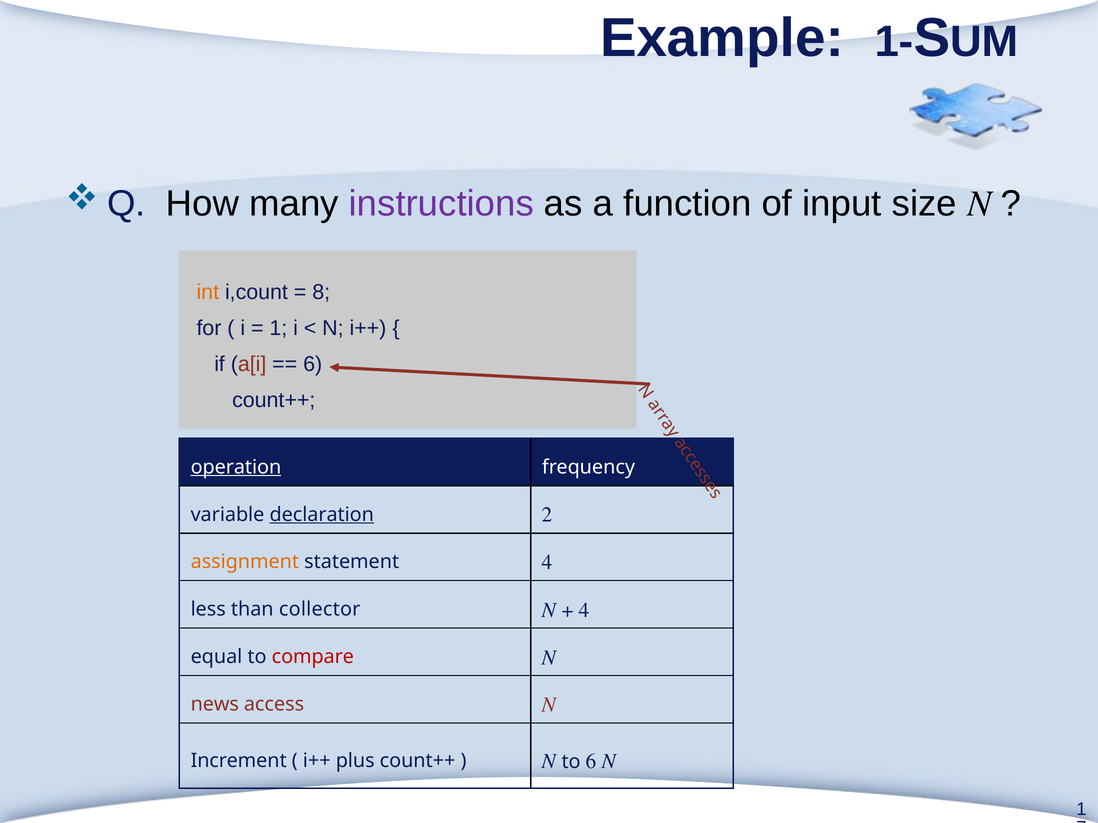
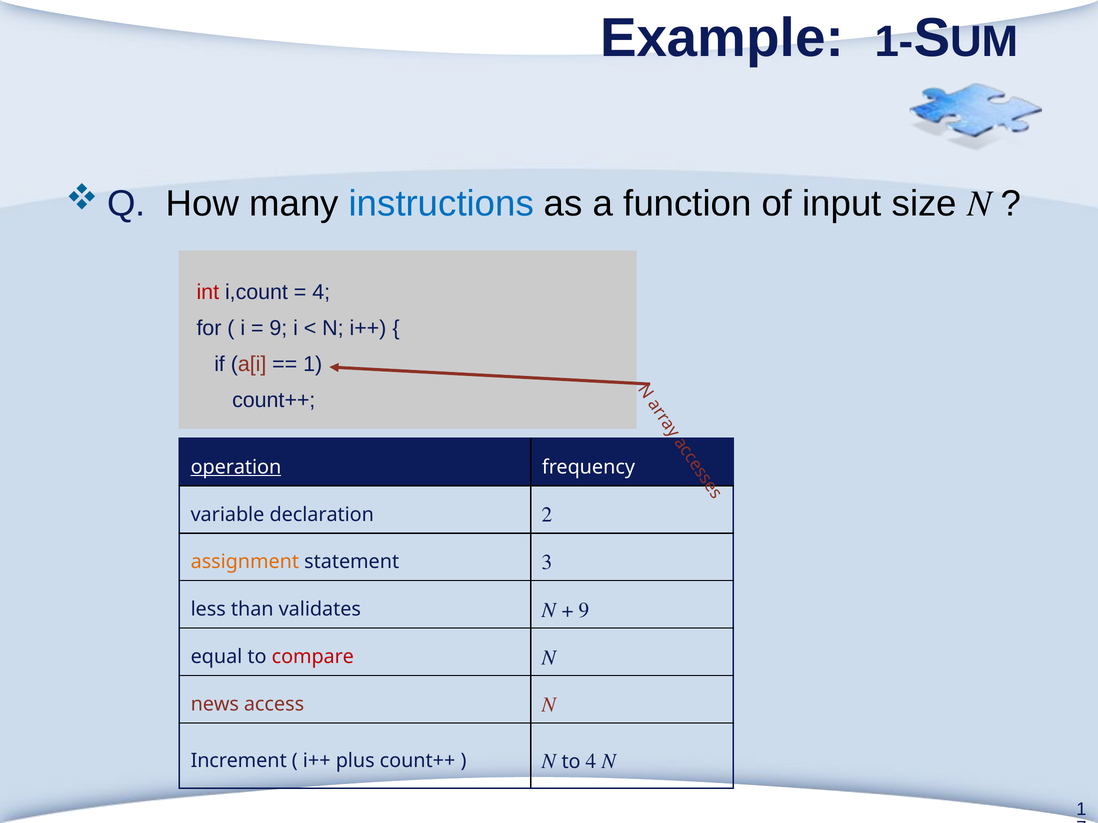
instructions colour: purple -> blue (441, 204)
int colour: orange -> red (208, 293)
8: 8 -> 4 (321, 293)
1: 1 -> 9 (278, 329)
6: 6 -> 1 (313, 365)
declaration underline: present -> none (322, 515)
statement 4: 4 -> 3 (547, 563)
collector: collector -> validates (320, 610)
4: 4 -> 9 (584, 610)
to 6: 6 -> 4 (591, 762)
